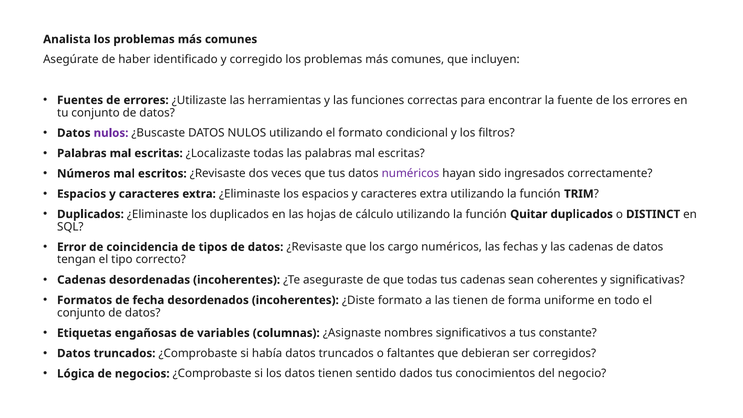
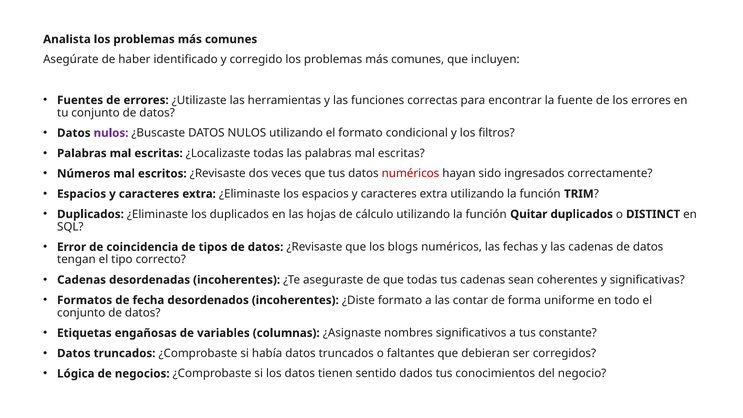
numéricos colour: purple -> red (410, 174)
cargo: cargo -> blogs (403, 247)
las tienen: tienen -> contar (471, 300)
